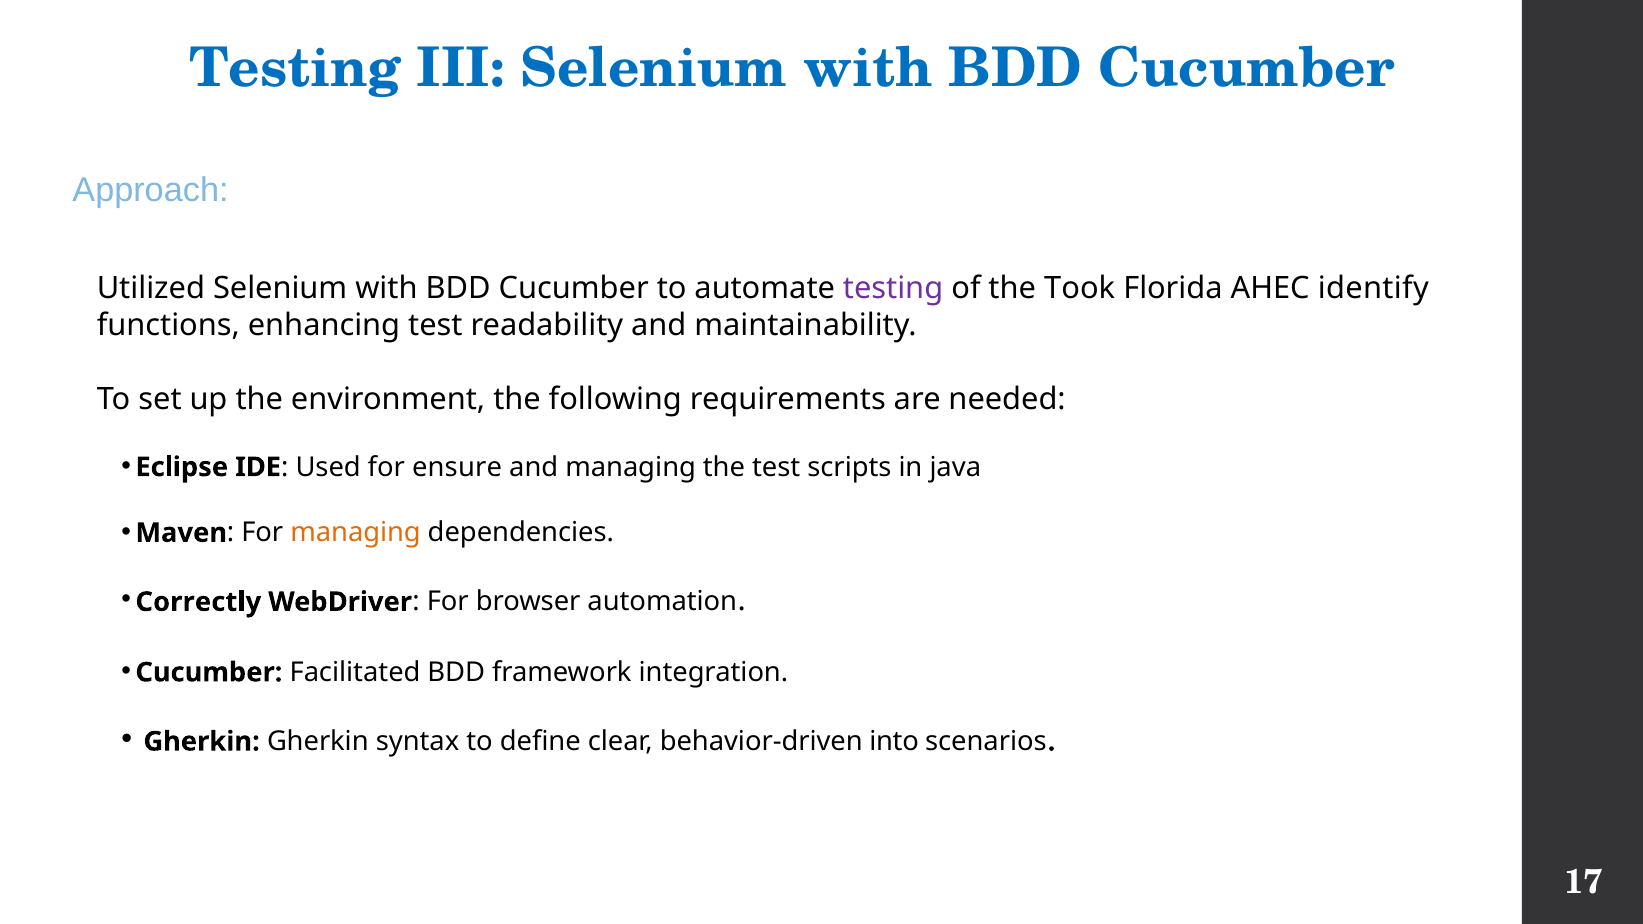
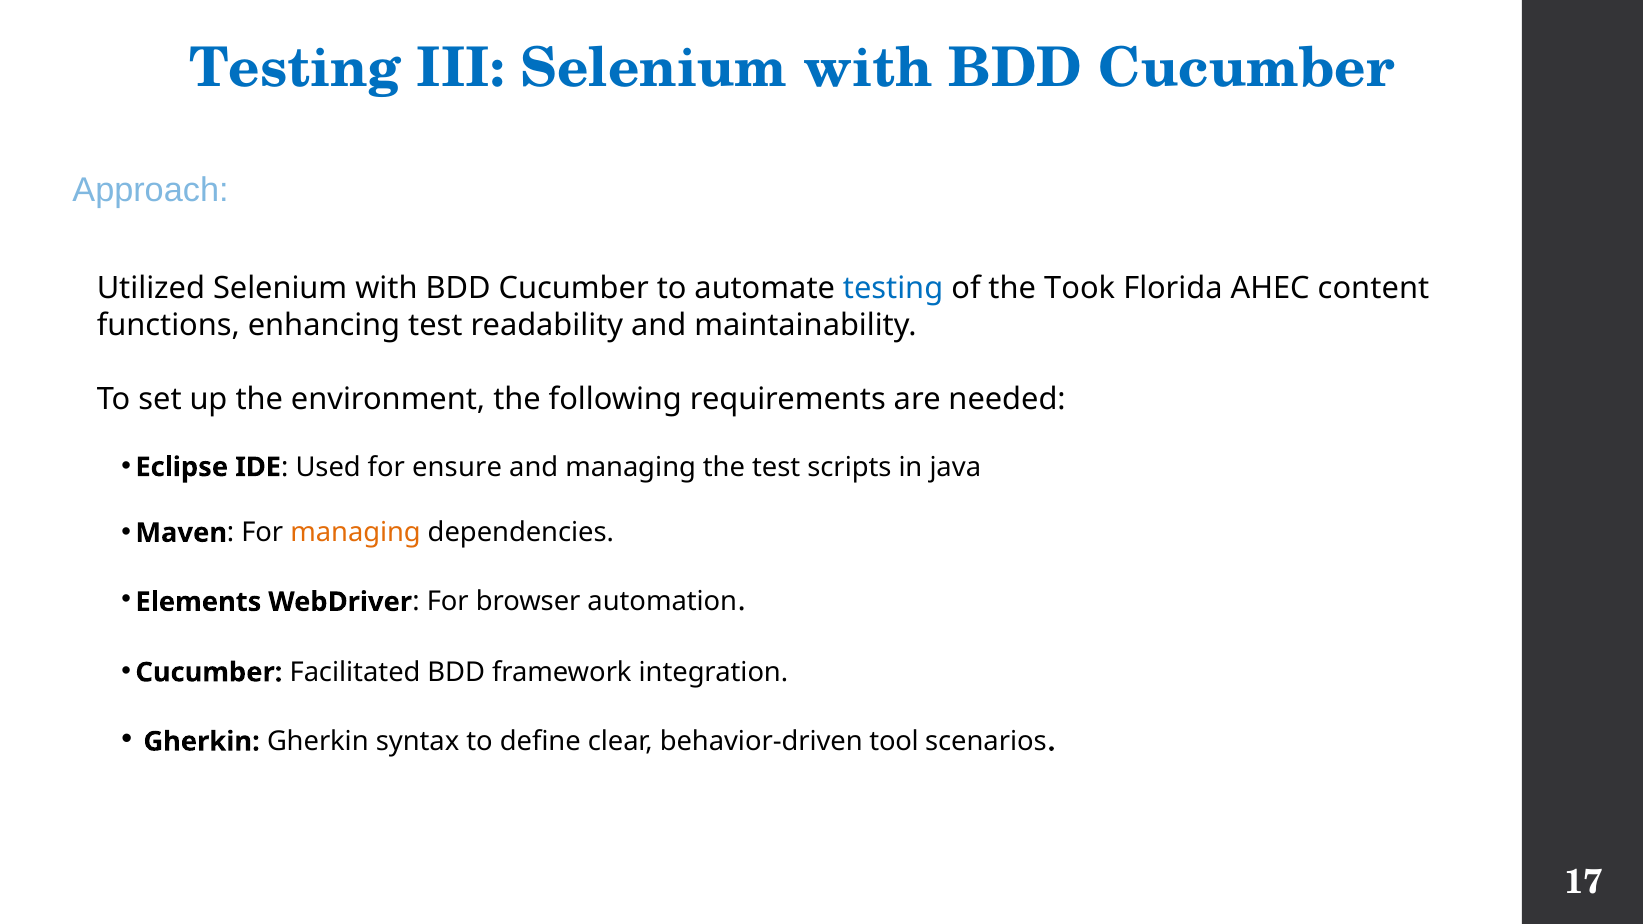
testing colour: purple -> blue (893, 289)
identify: identify -> content (1373, 289)
Correctly: Correctly -> Elements (198, 602)
into: into -> tool (894, 742)
